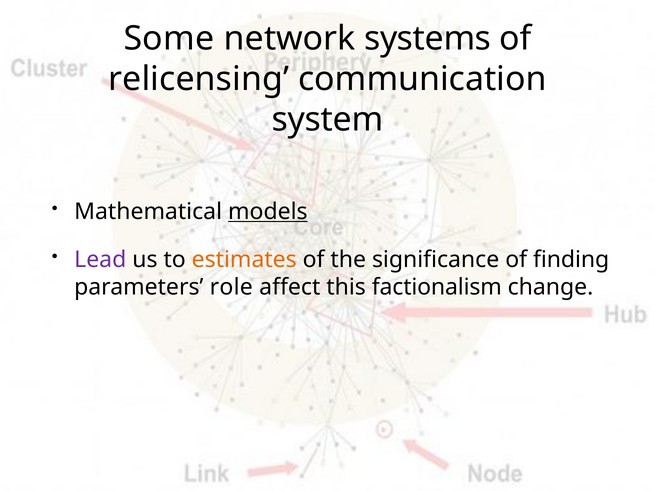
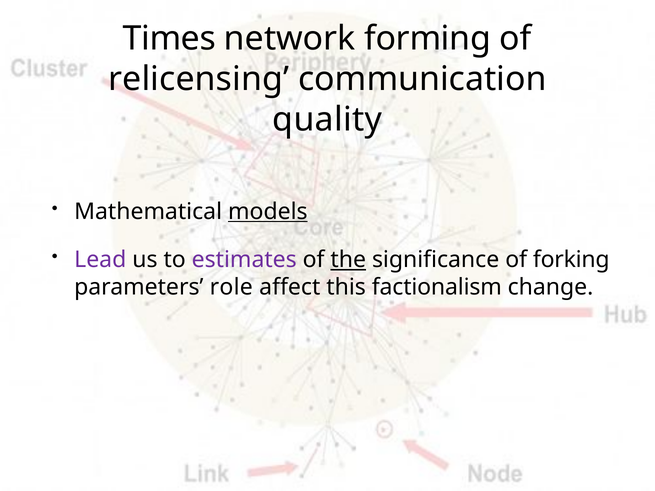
Some: Some -> Times (169, 38)
systems: systems -> forming (428, 38)
system: system -> quality (327, 120)
estimates colour: orange -> purple (244, 260)
the underline: none -> present (348, 260)
finding: finding -> forking (571, 260)
